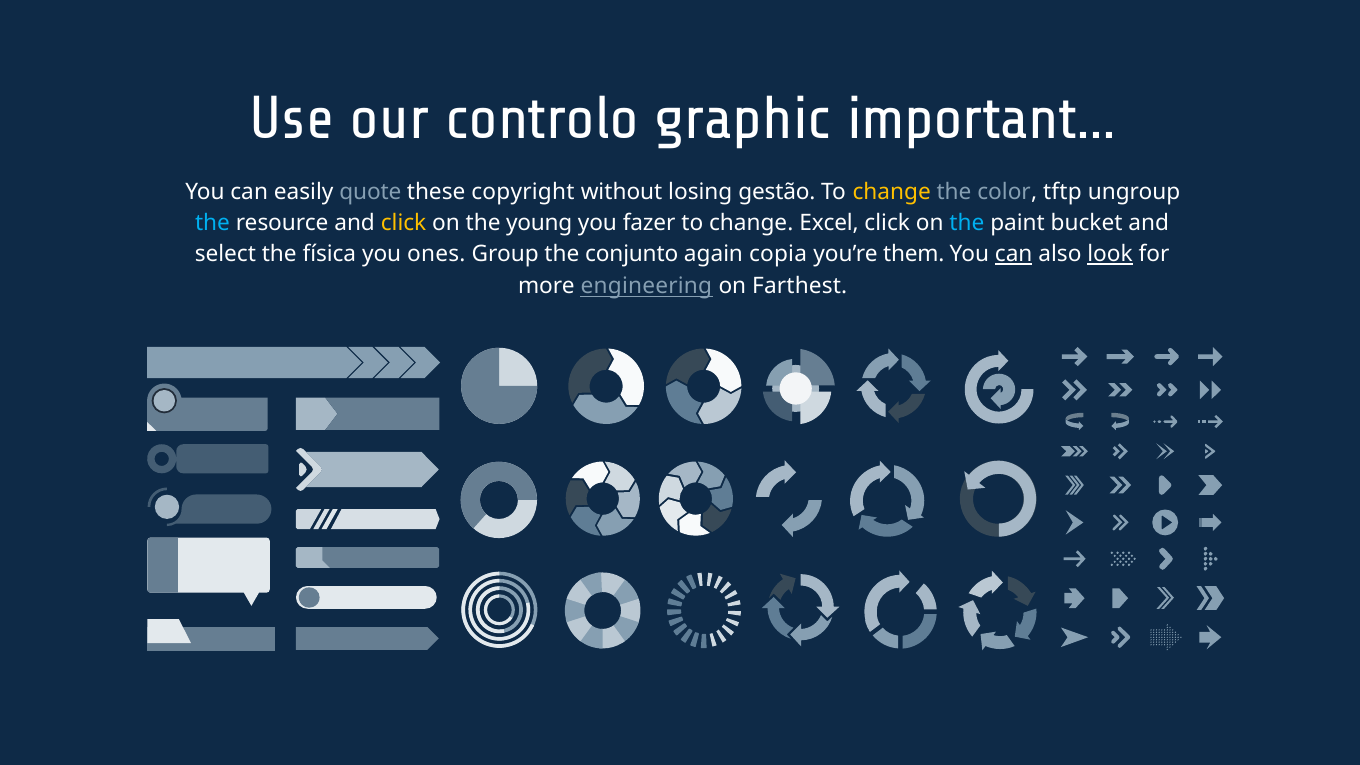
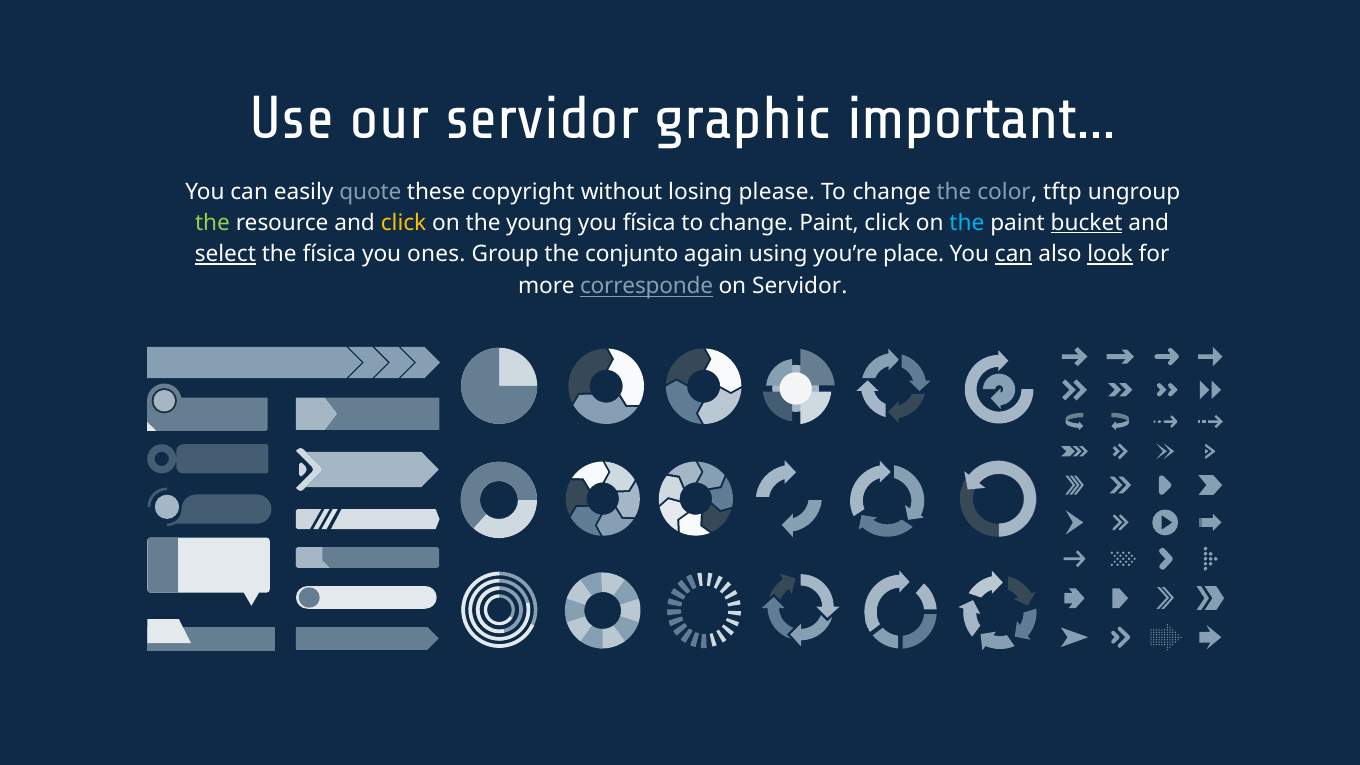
our controlo: controlo -> servidor (542, 118)
gestão: gestão -> please (777, 192)
change colour: yellow -> white (892, 192)
the colour: light blue -> light green (212, 223)
you fazer: fazer -> física (649, 223)
change Excel: Excel -> Paint (829, 223)
bucket underline: none -> present (1087, 223)
select underline: none -> present (225, 254)
copia: copia -> using (778, 254)
them: them -> place (914, 254)
engineering: engineering -> corresponde (647, 286)
on Farthest: Farthest -> Servidor (800, 286)
